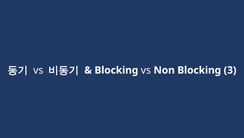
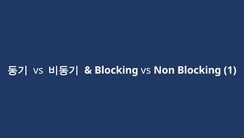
3: 3 -> 1 (230, 70)
